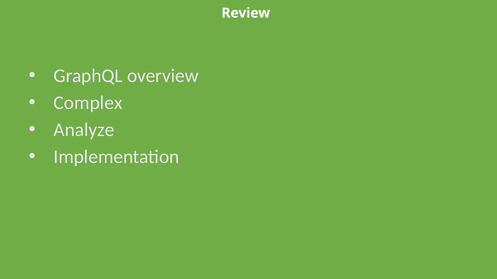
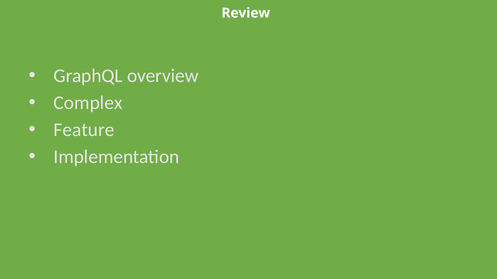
Analyze: Analyze -> Feature (84, 130)
